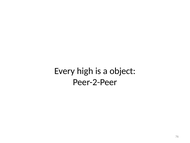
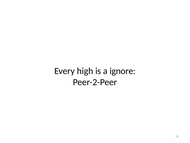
object: object -> ignore (123, 71)
